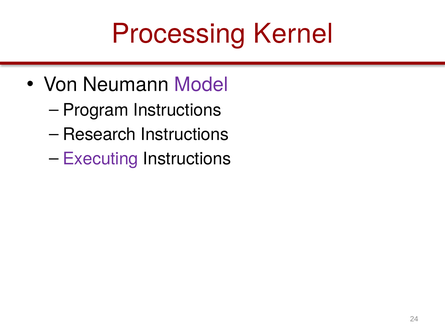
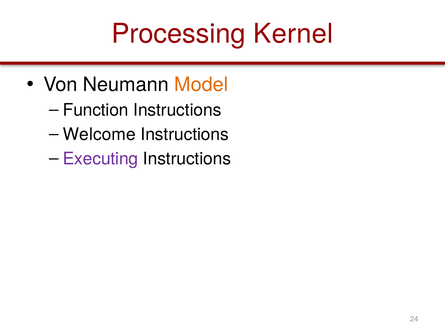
Model colour: purple -> orange (201, 85)
Program: Program -> Function (96, 110)
Research: Research -> Welcome (99, 134)
